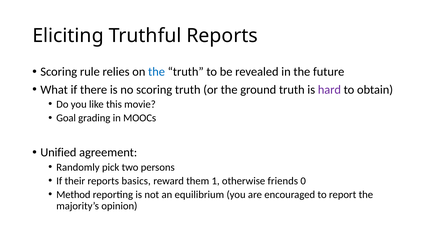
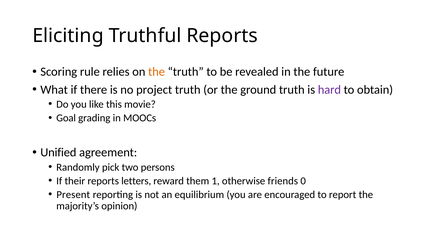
the colour: blue -> orange (157, 72)
no scoring: scoring -> project (154, 90)
basics: basics -> letters (136, 181)
Method: Method -> Present (73, 195)
